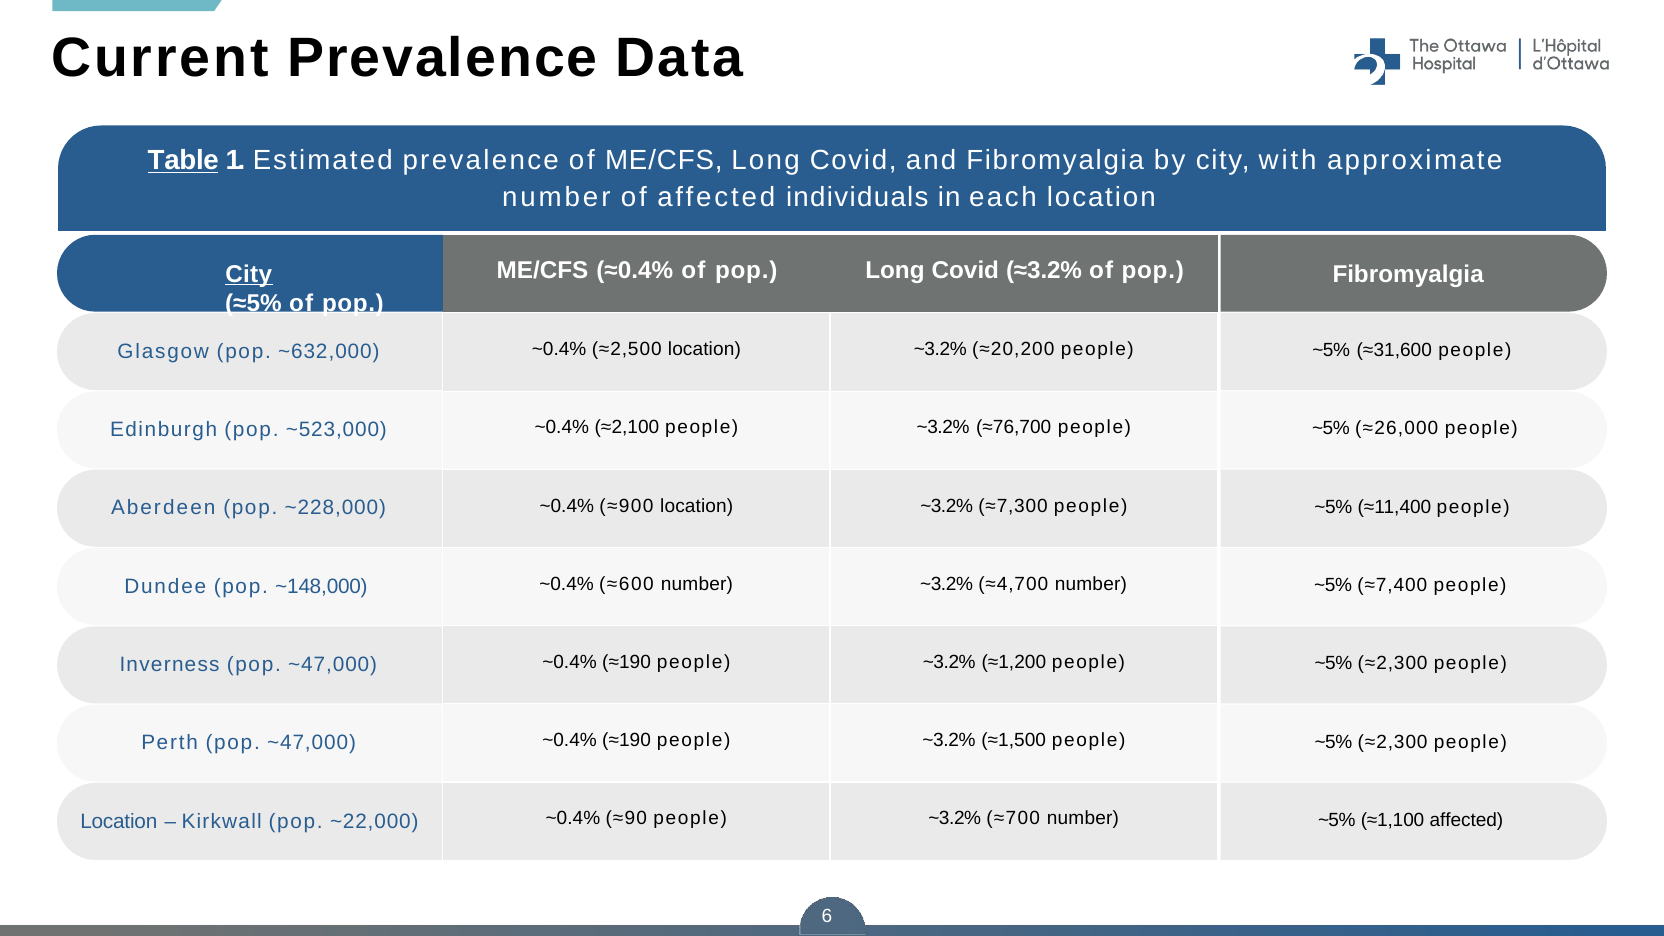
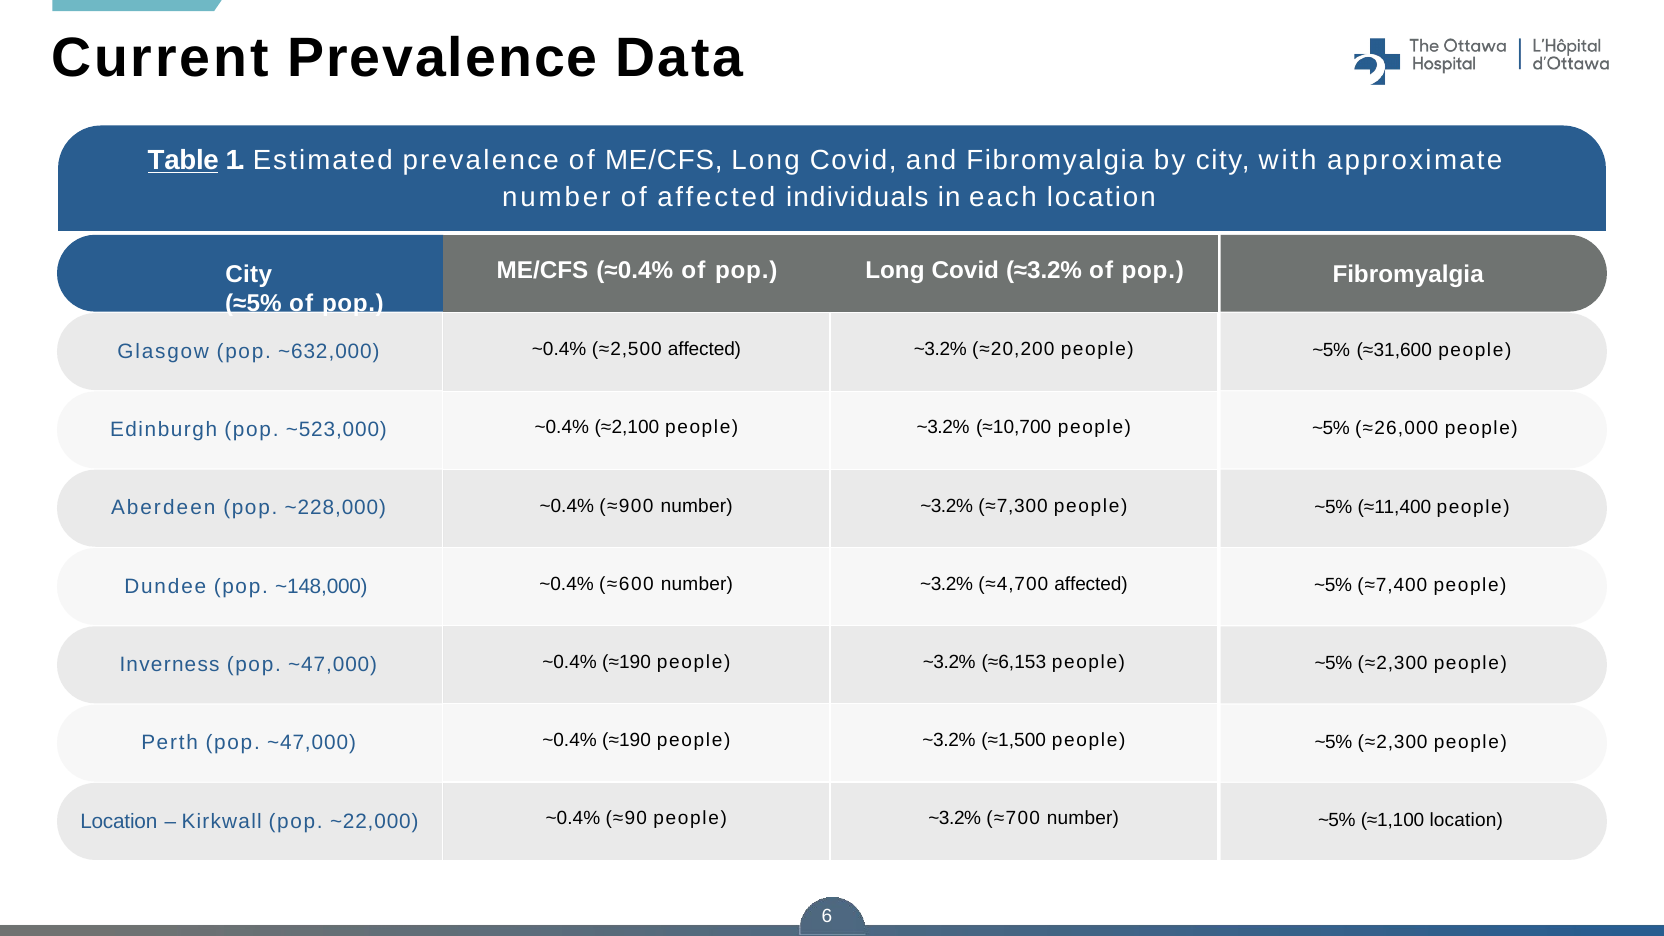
City underline: present -> none (249, 274)
≈2,500 location: location -> affected (705, 350)
≈76,700: ≈76,700 -> ≈10,700 (1014, 428)
≈900 location: location -> number (697, 506)
≈4,700 number: number -> affected (1091, 584)
≈1,200: ≈1,200 -> ≈6,153 (1014, 662)
≈1,100 affected: affected -> location (1466, 820)
